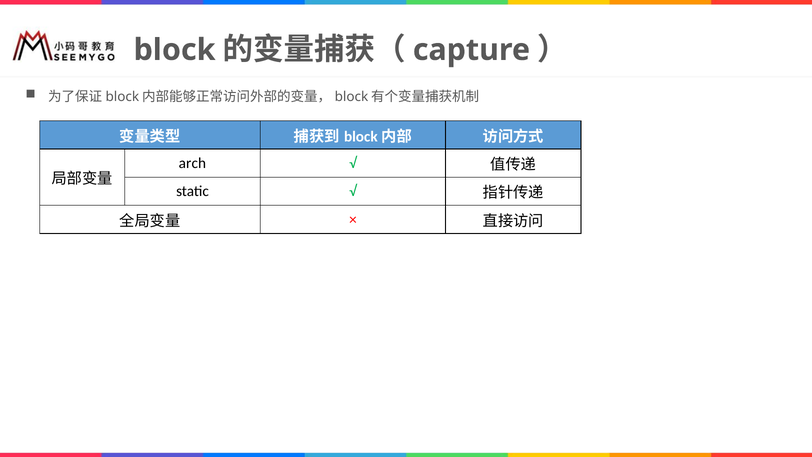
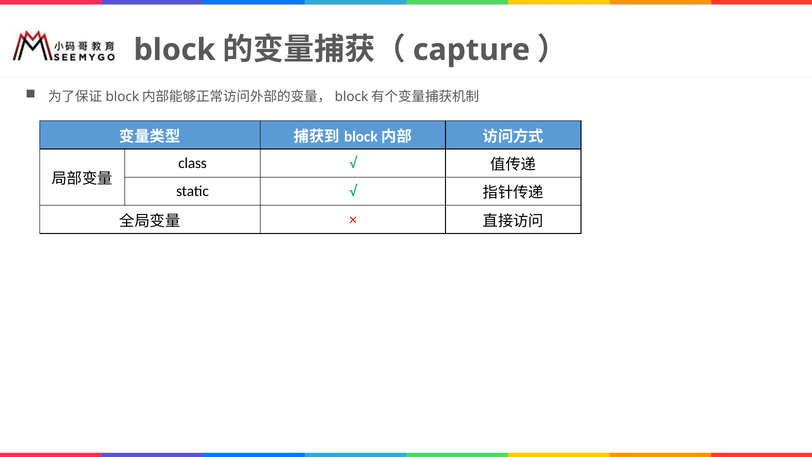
arch: arch -> class (193, 163)
